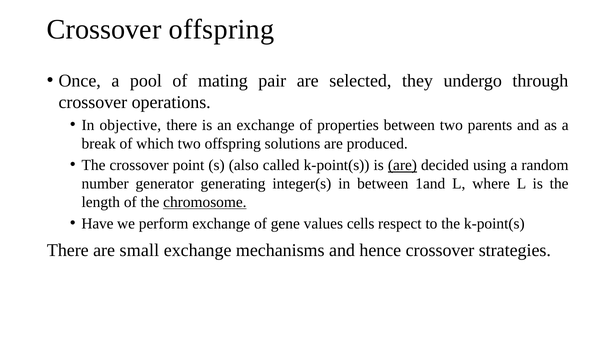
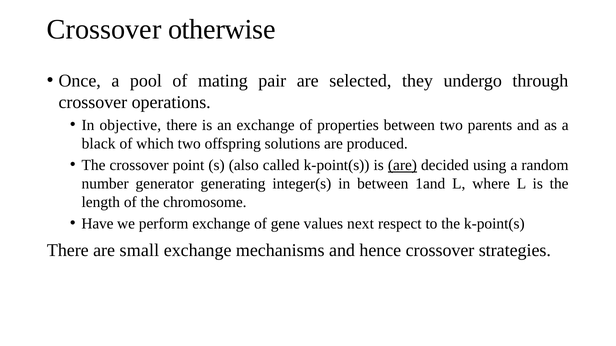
Crossover offspring: offspring -> otherwise (222, 30)
break: break -> black (99, 144)
chromosome underline: present -> none (205, 202)
cells: cells -> next (361, 224)
